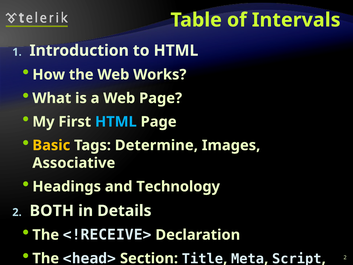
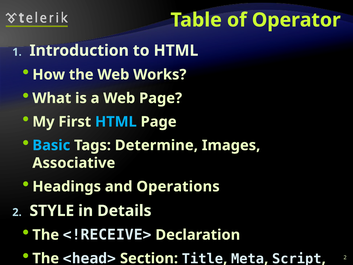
Intervals: Intervals -> Operator (296, 20)
Basic colour: yellow -> light blue (51, 145)
Technology: Technology -> Operations (178, 186)
2 BOTH: BOTH -> STYLE (52, 211)
